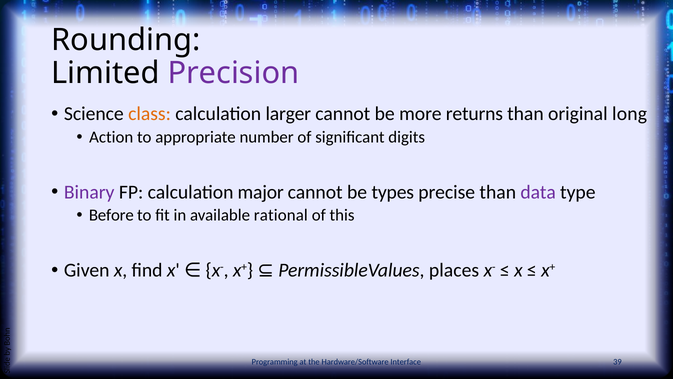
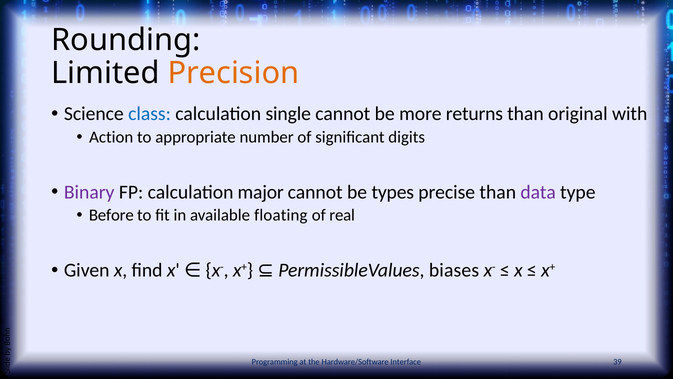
Precision colour: purple -> orange (233, 73)
class colour: orange -> blue (150, 114)
larger: larger -> single (288, 114)
long: long -> with (630, 114)
rational: rational -> floating (281, 215)
this: this -> real (342, 215)
places: places -> biases (454, 270)
